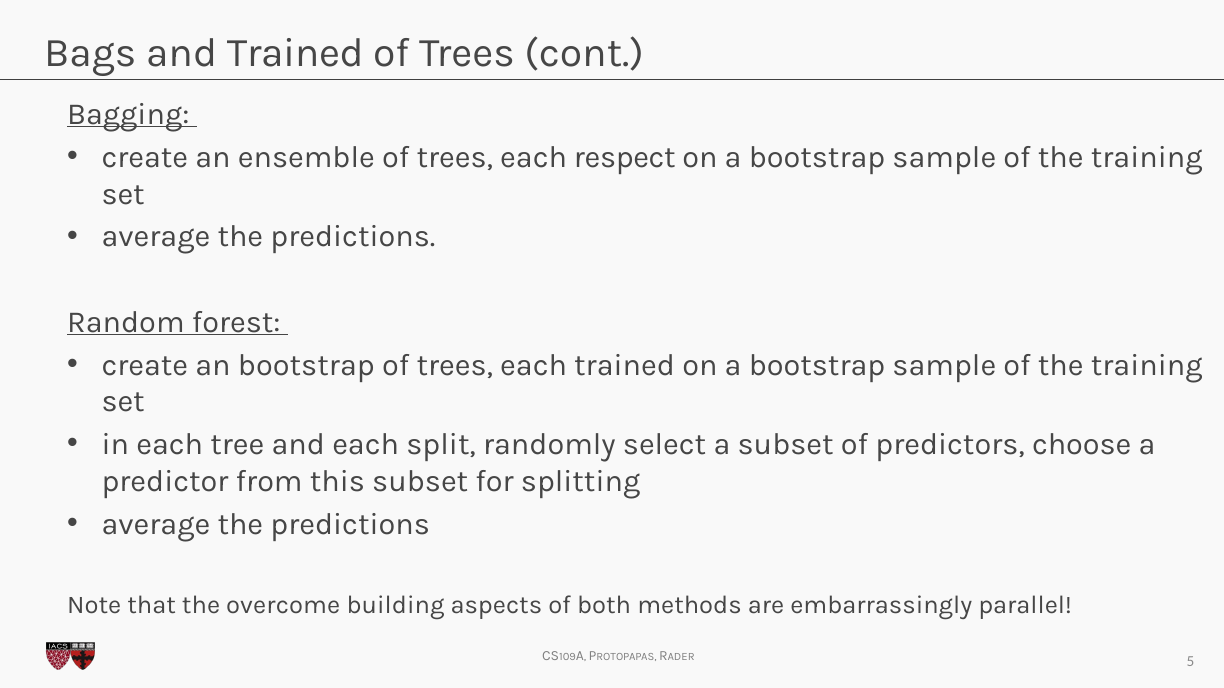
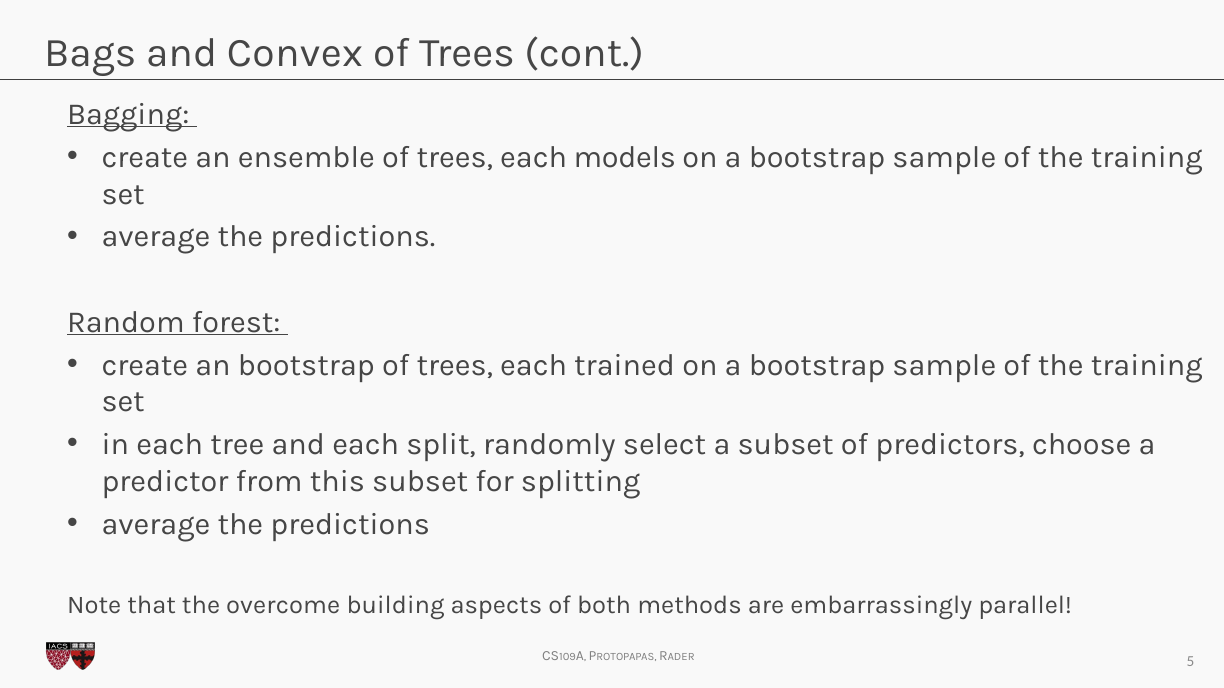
and Trained: Trained -> Convex (295, 54)
respect: respect -> models (625, 157)
